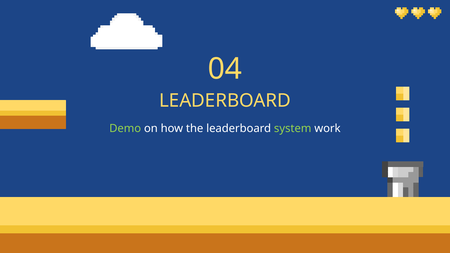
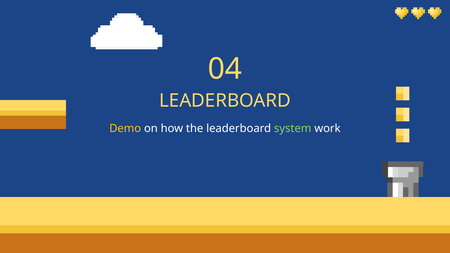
Demo colour: light green -> yellow (125, 129)
